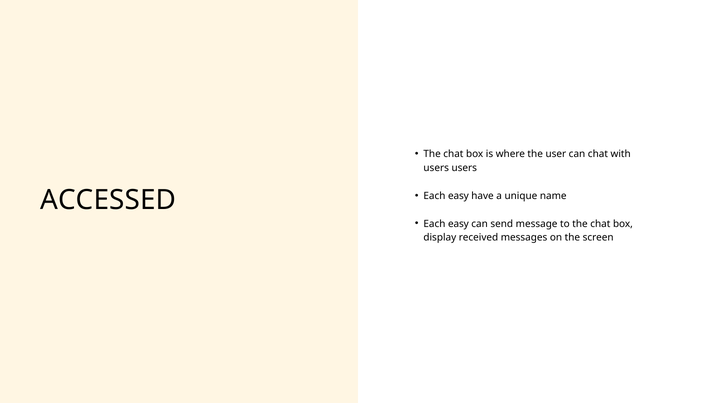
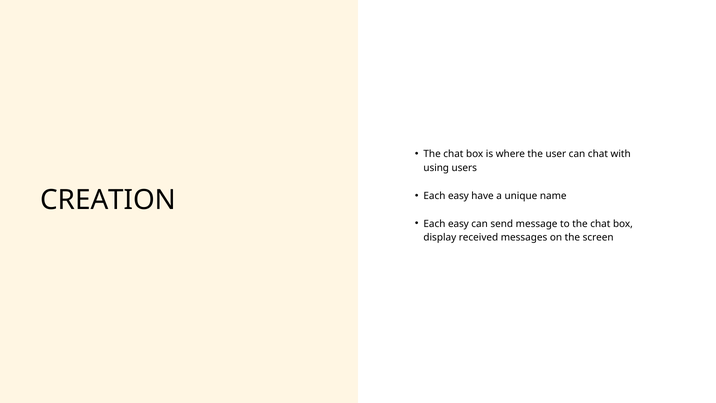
users: users -> using (436, 168)
ACCESSED: ACCESSED -> CREATION (108, 200)
